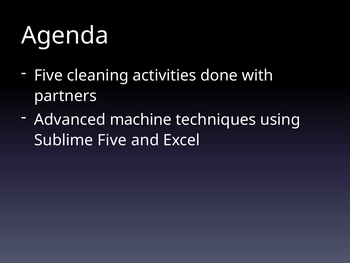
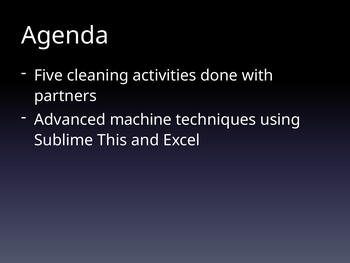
Sublime Five: Five -> This (112, 140)
